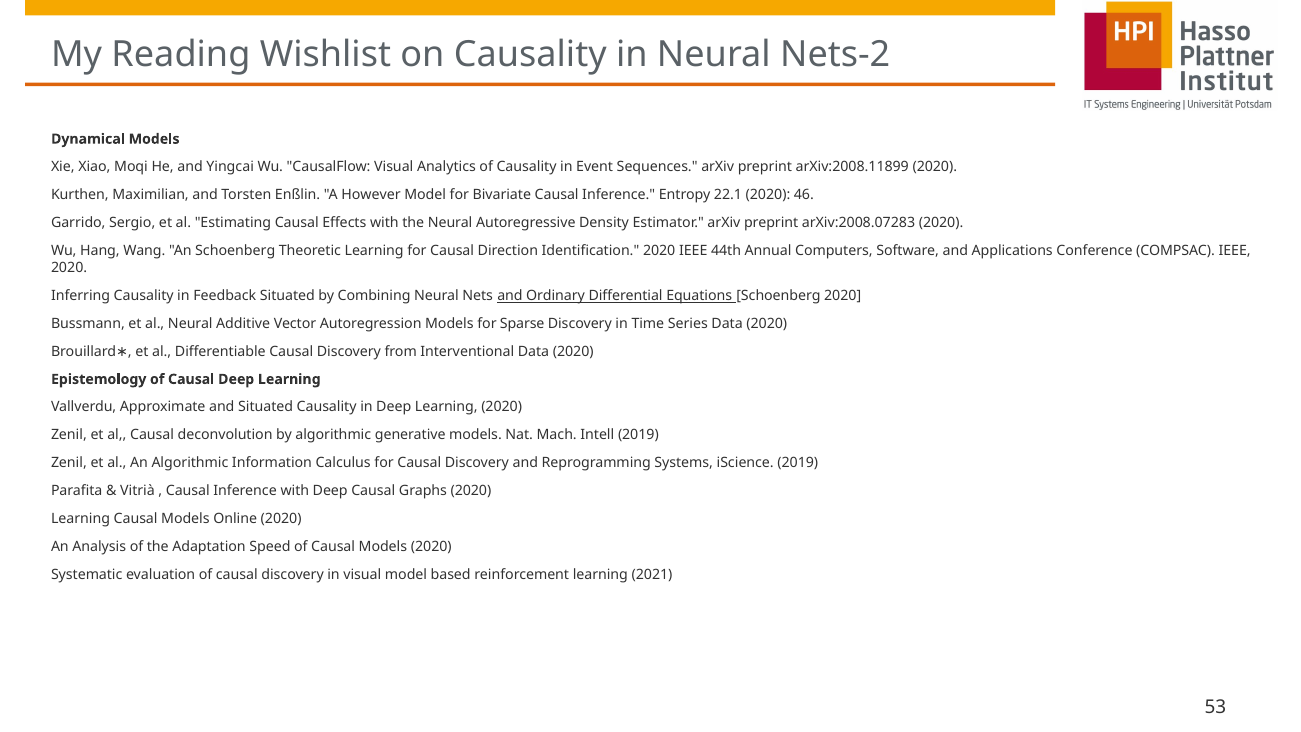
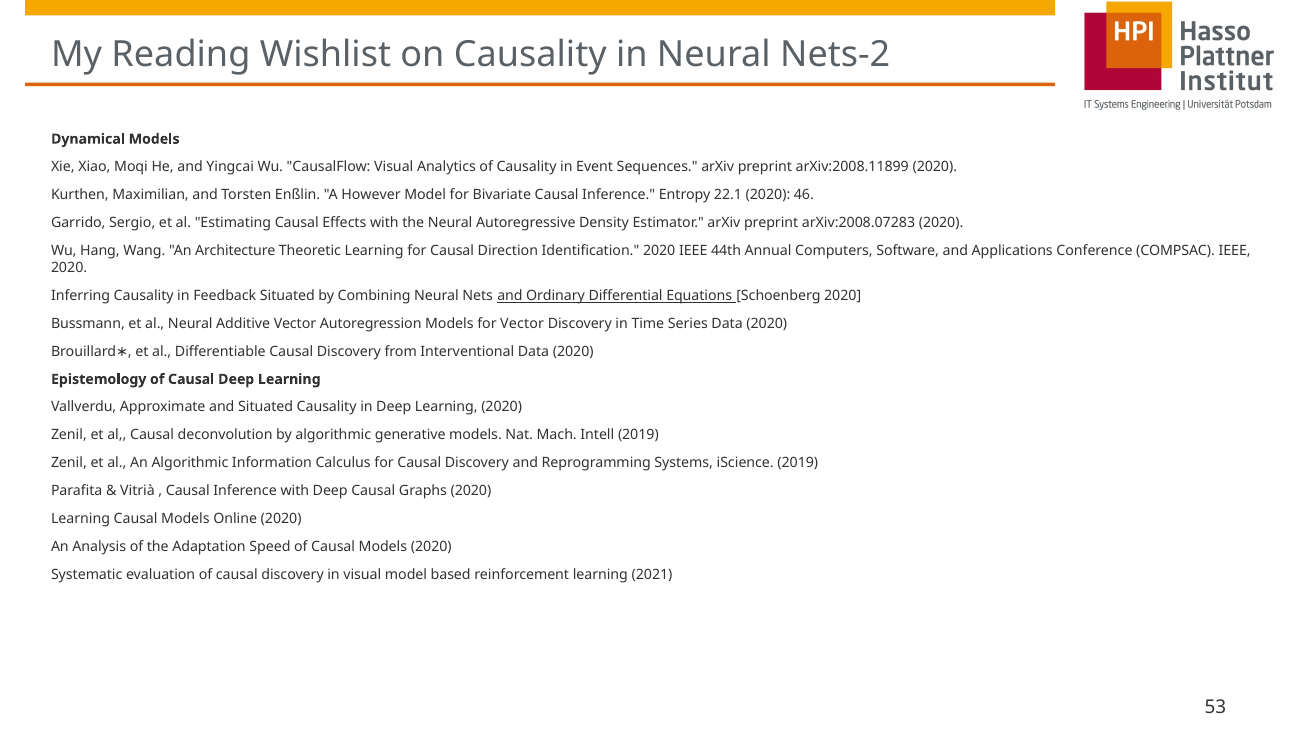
An Schoenberg: Schoenberg -> Architecture (235, 251)
for Sparse: Sparse -> Vector (522, 323)
